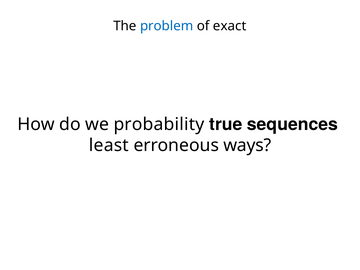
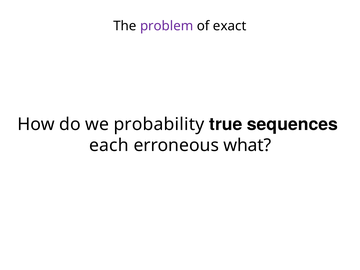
problem colour: blue -> purple (167, 26)
least: least -> each (109, 145)
ways: ways -> what (247, 145)
